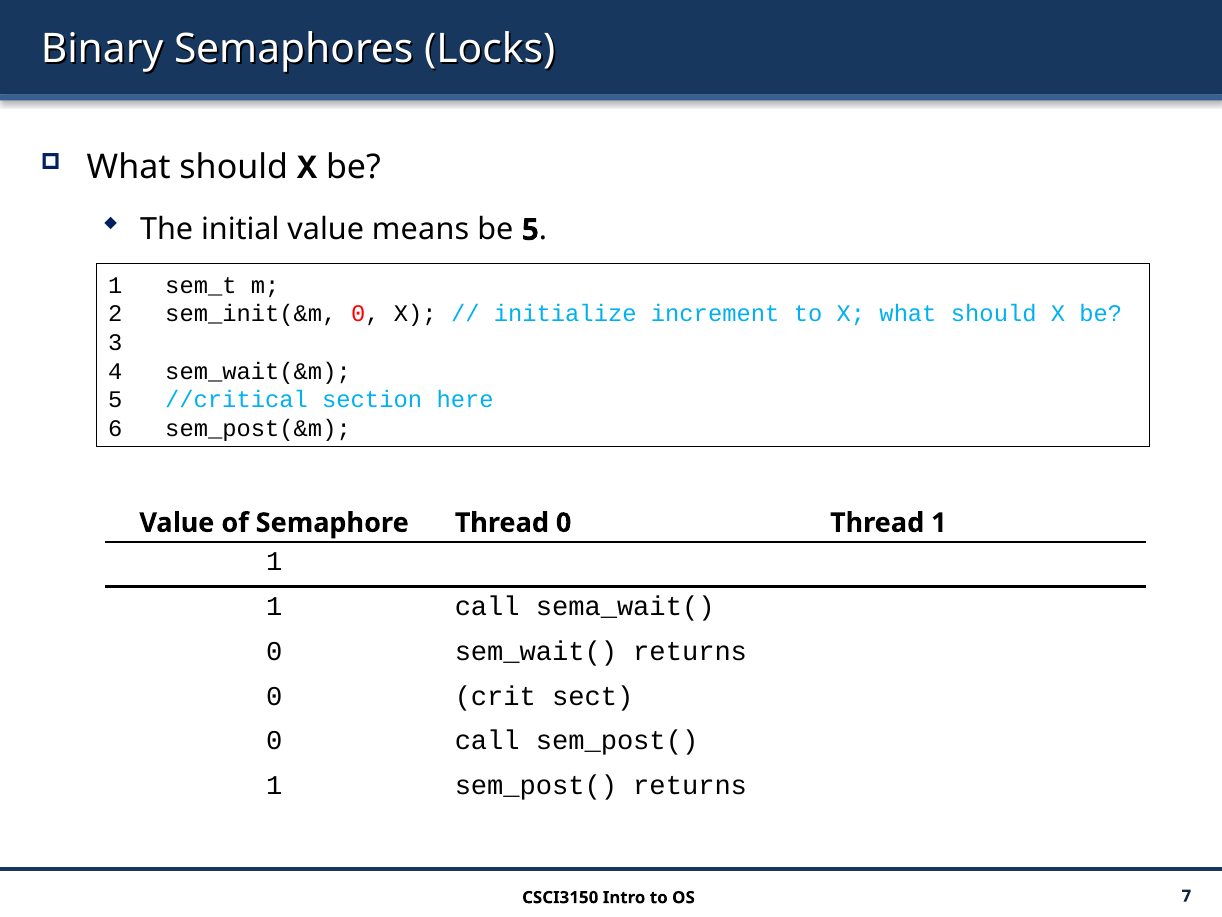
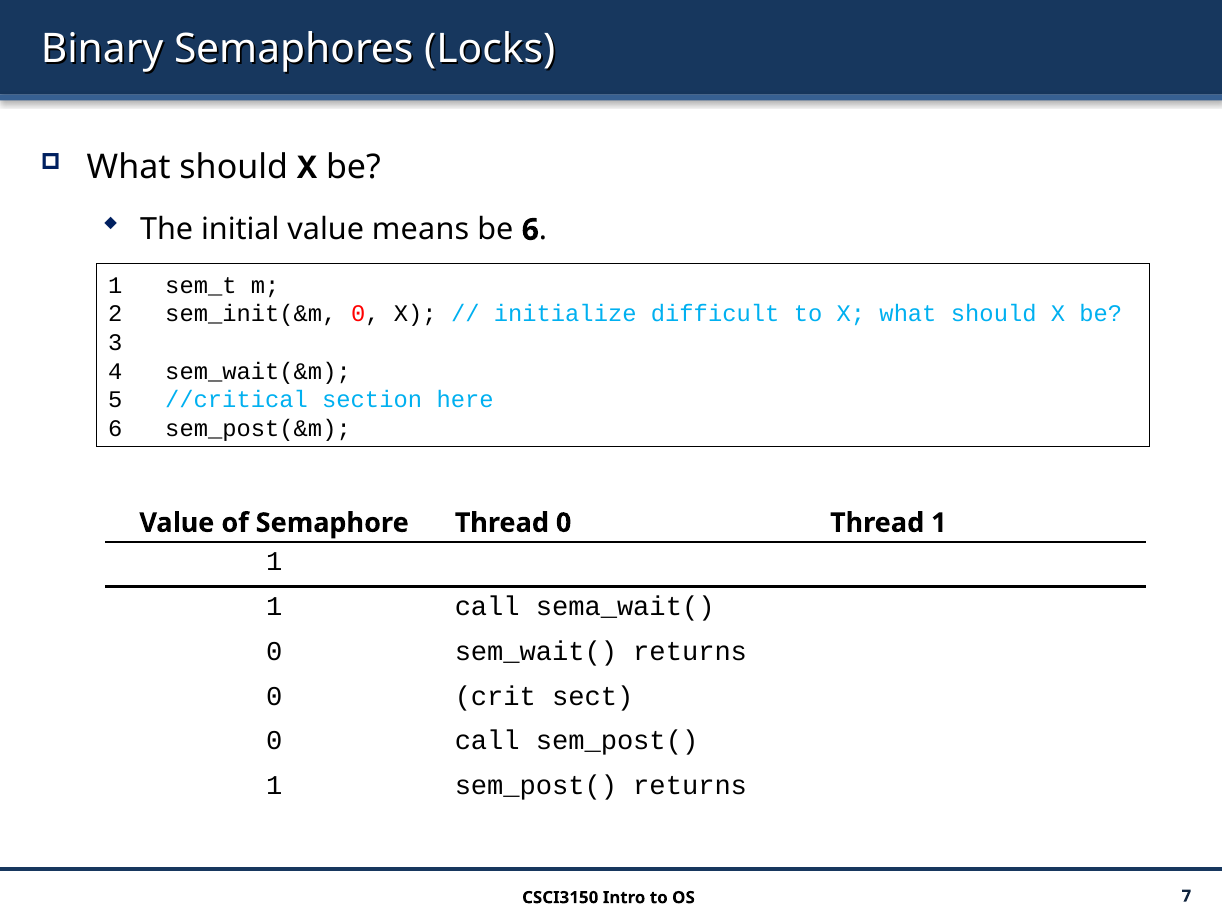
be 5: 5 -> 6 (530, 230)
increment: increment -> difficult (715, 314)
